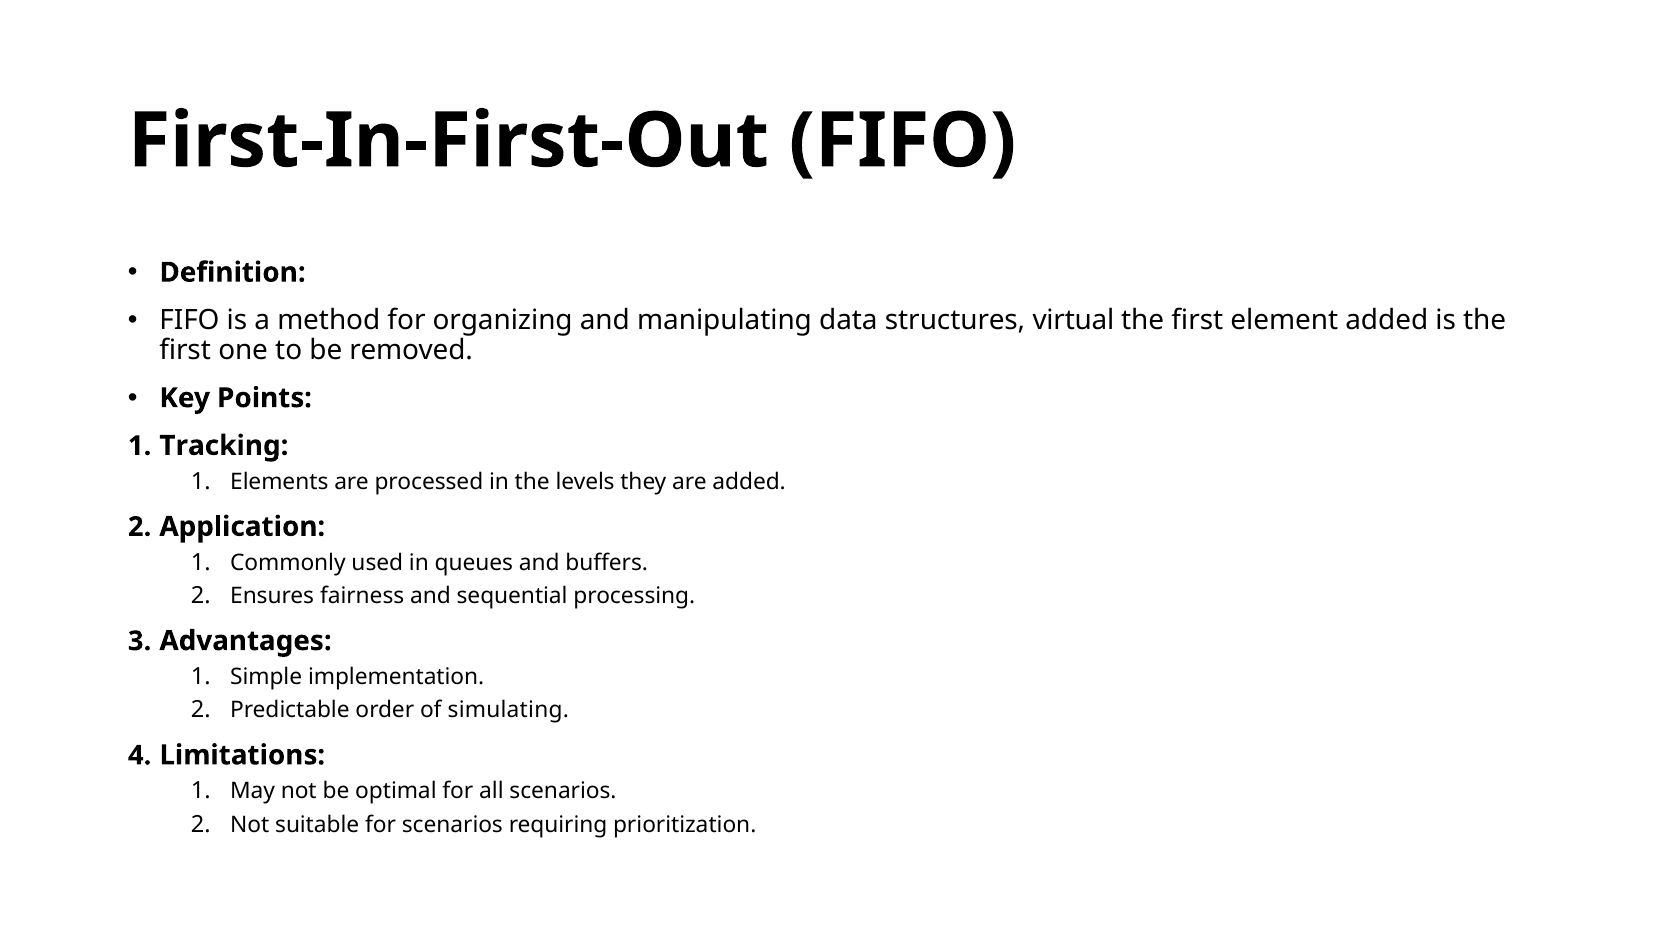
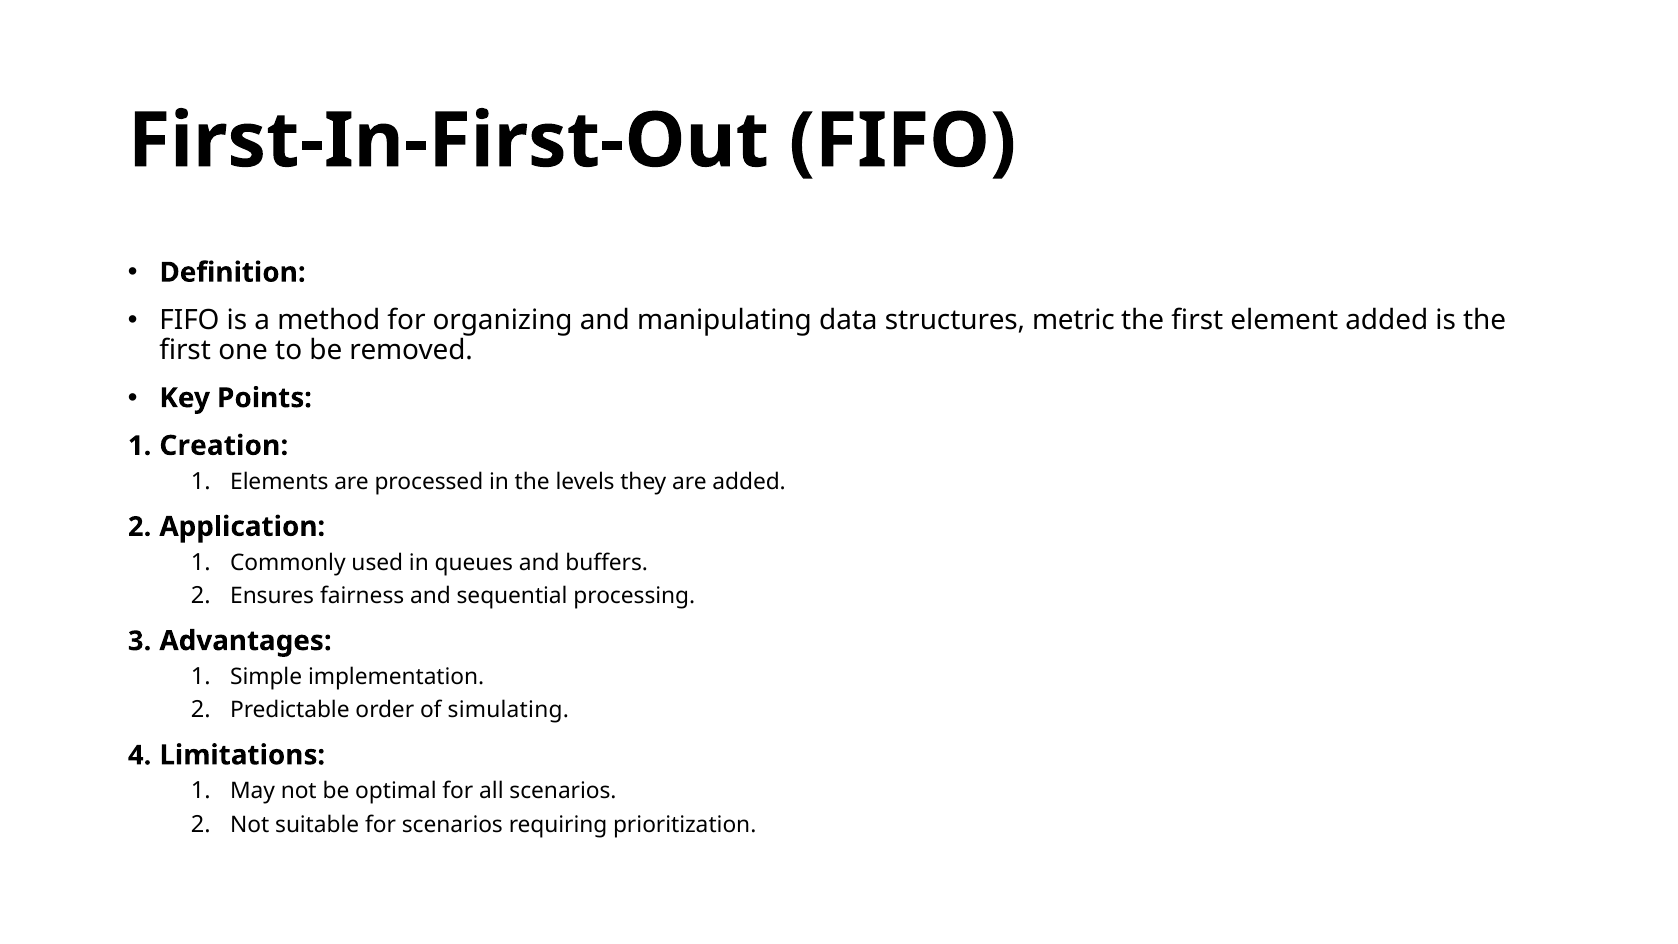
virtual: virtual -> metric (1073, 320)
Tracking: Tracking -> Creation (224, 446)
